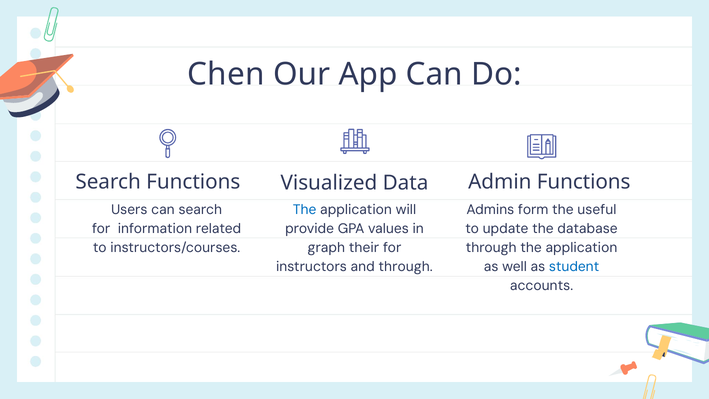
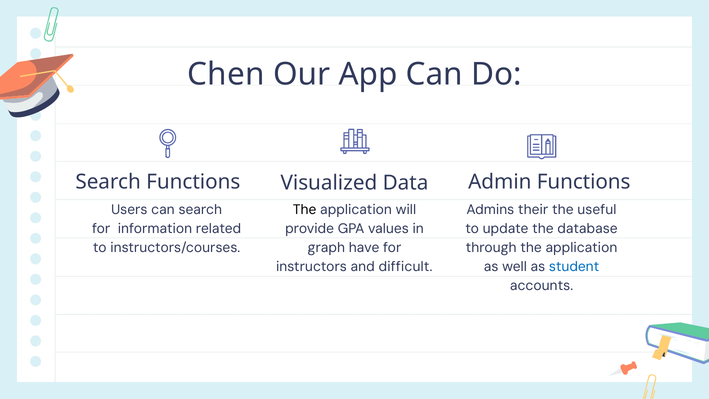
The colour: blue -> black (305, 210)
form: form -> their (533, 210)
their: their -> have (364, 248)
and through: through -> difficult (406, 267)
